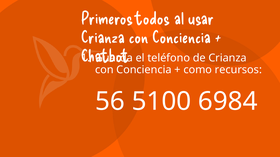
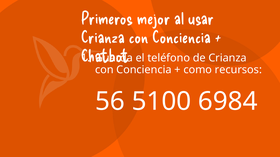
todos: todos -> mejor (154, 19)
